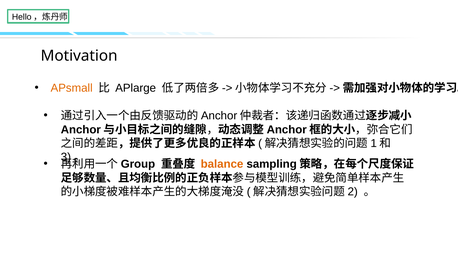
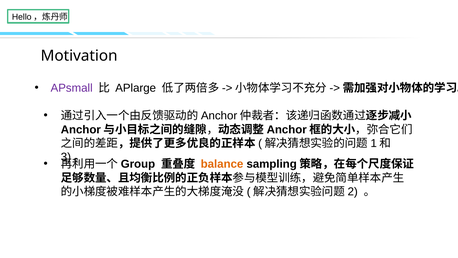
APsmall colour: orange -> purple (72, 88)
